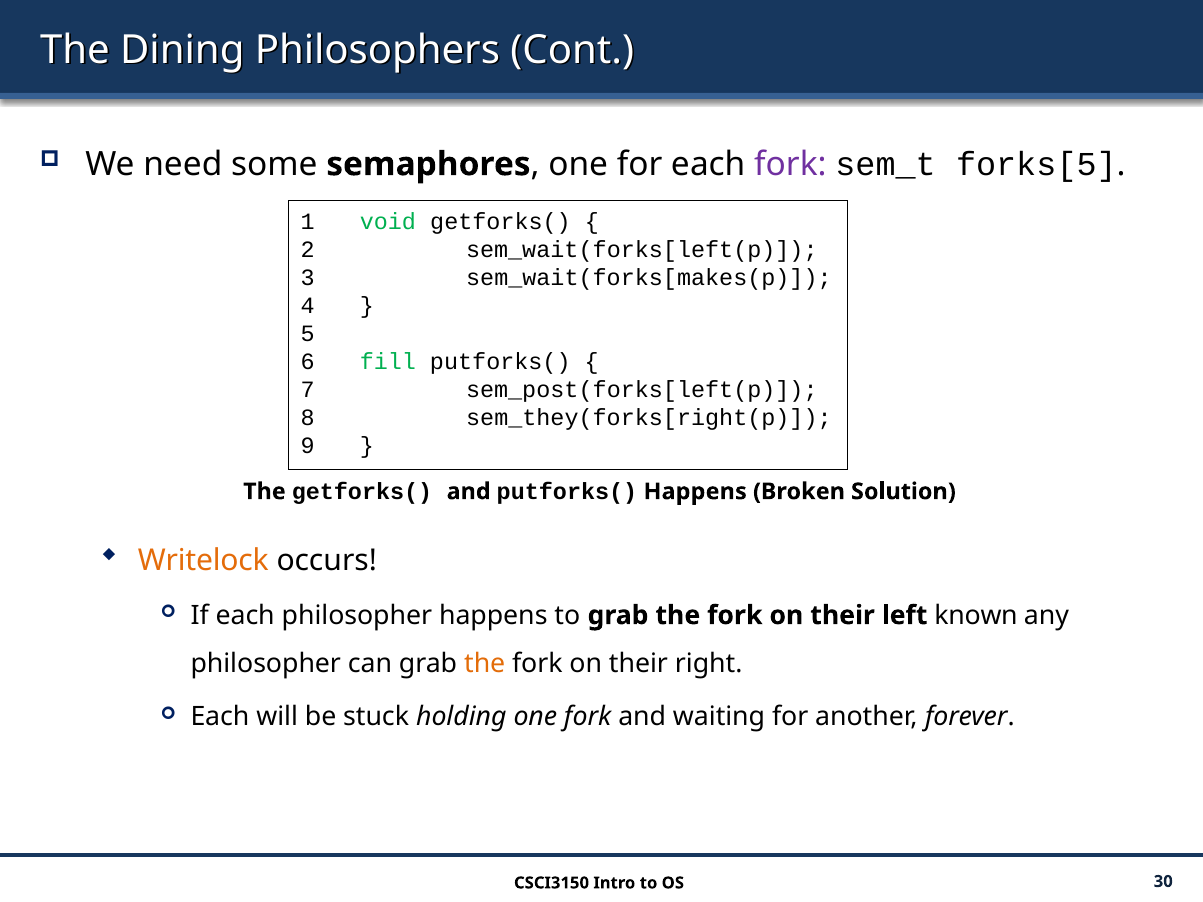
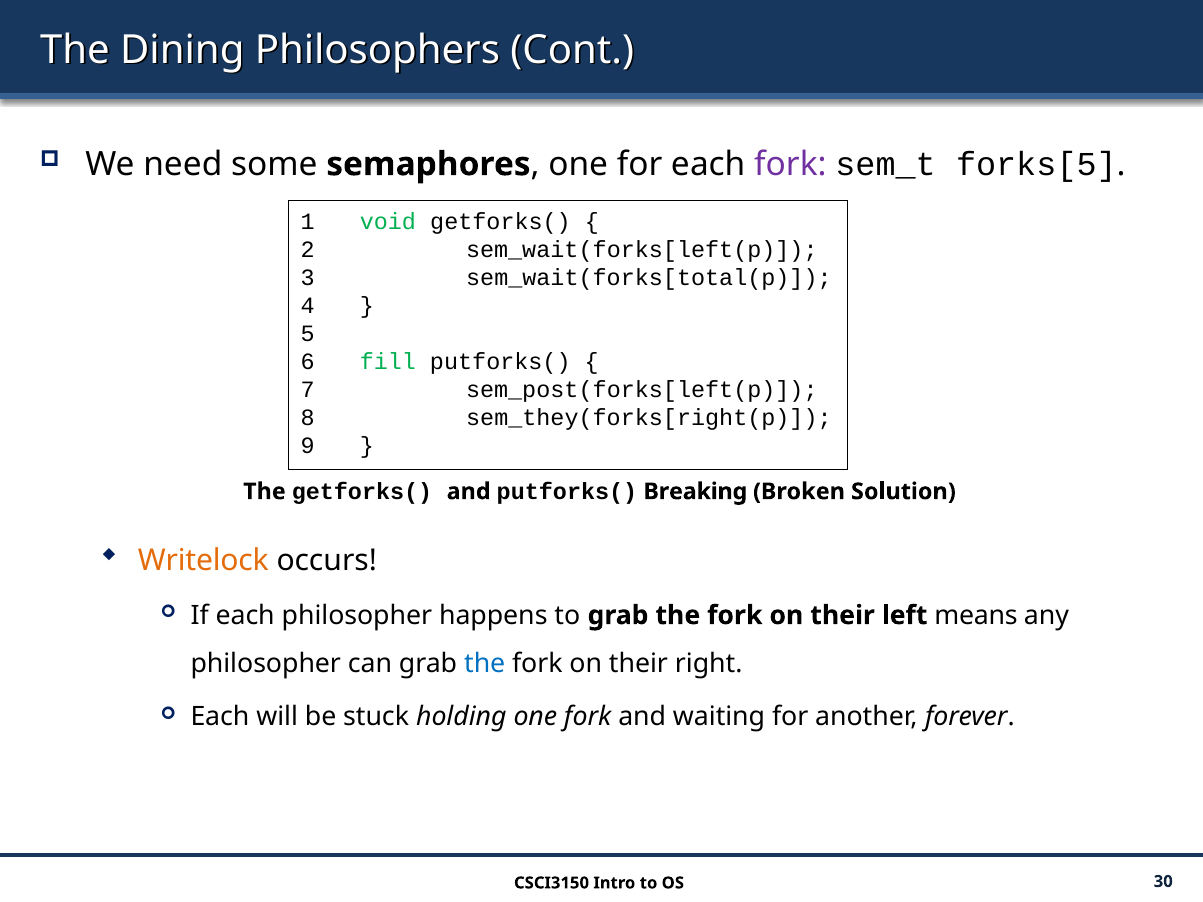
sem_wait(forks[makes(p: sem_wait(forks[makes(p -> sem_wait(forks[total(p (649, 278)
putforks( Happens: Happens -> Breaking (695, 492)
known: known -> means (976, 616)
the colour: orange -> blue (485, 664)
